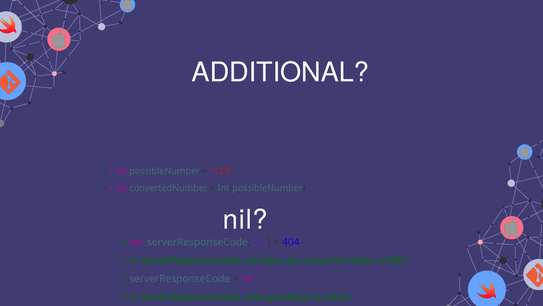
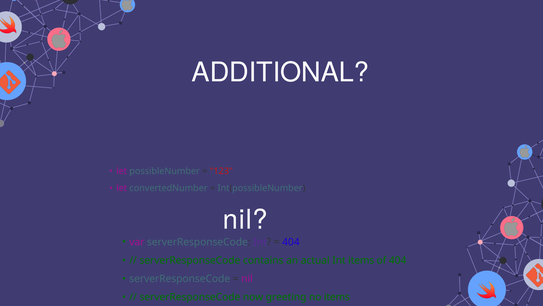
Int letter: letter -> items (361, 260)
no more: more -> items (337, 297)
